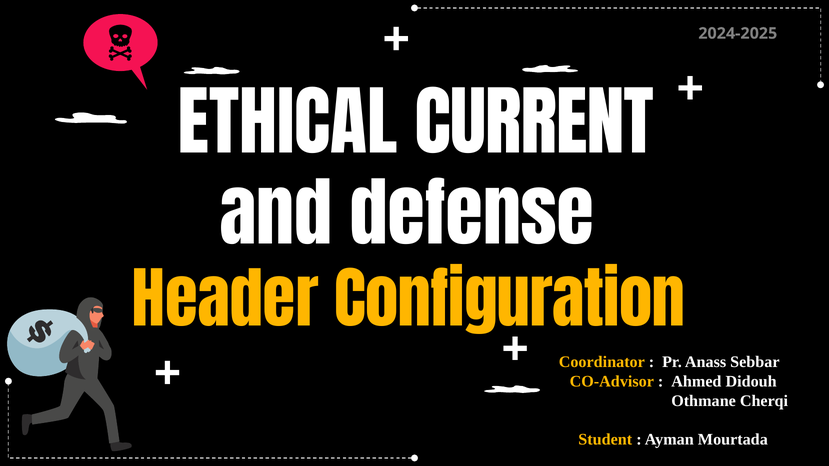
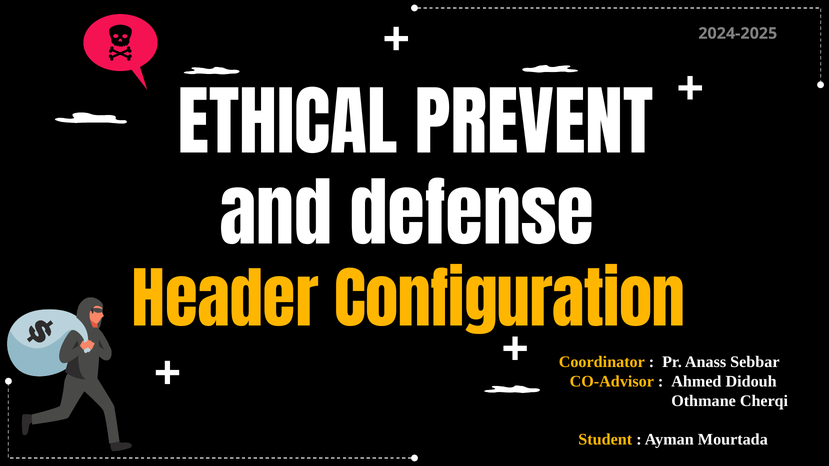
CURRENT: CURRENT -> PREVENT (534, 128)
